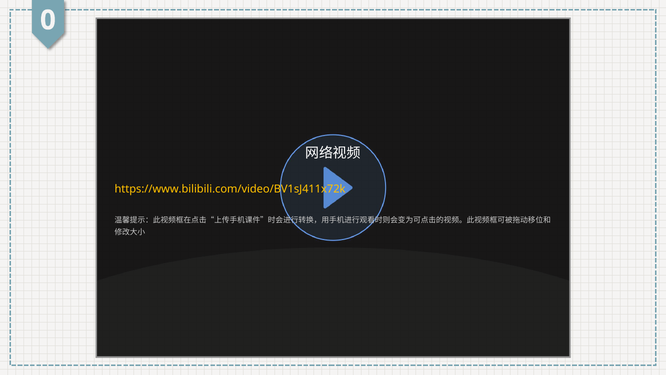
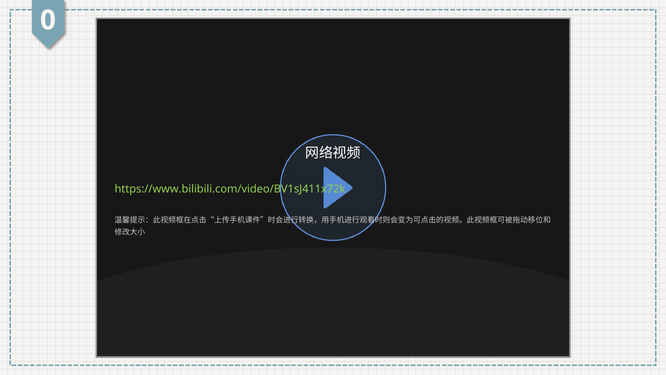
https://www.bilibili.com/video/BV1sJ411x72k colour: yellow -> light green (230, 189)
